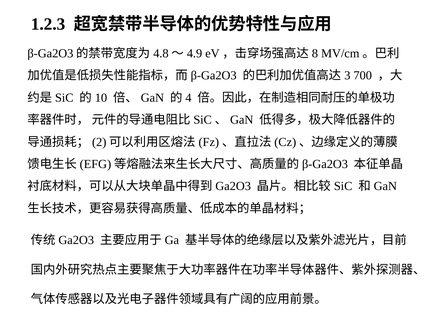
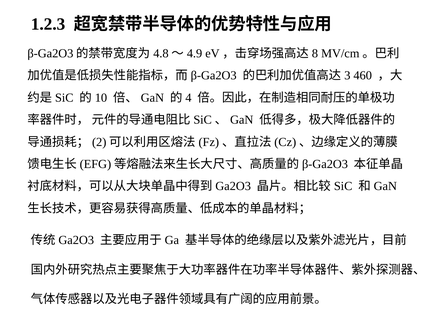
700: 700 -> 460 (363, 76)
